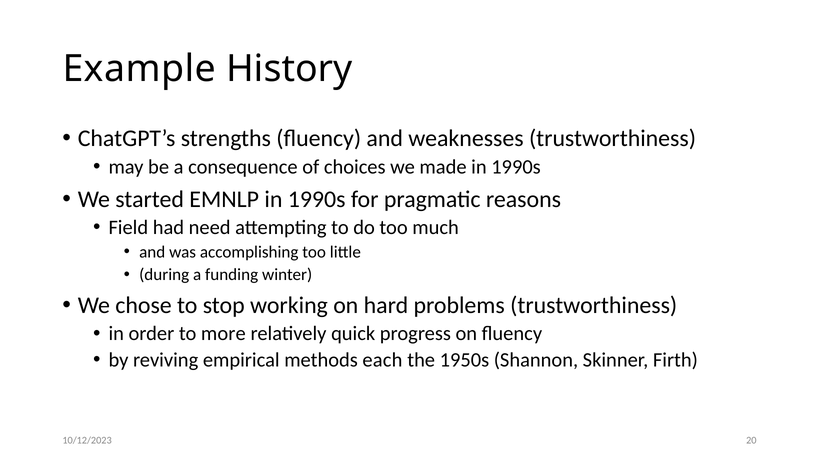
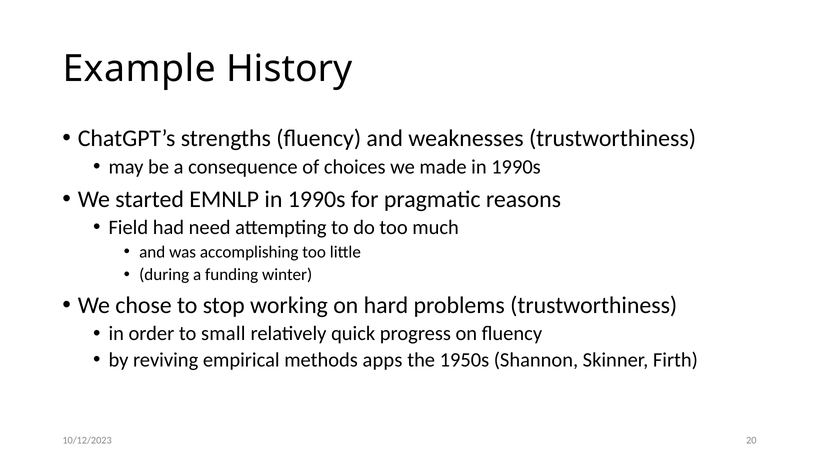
more: more -> small (223, 333)
each: each -> apps (382, 360)
